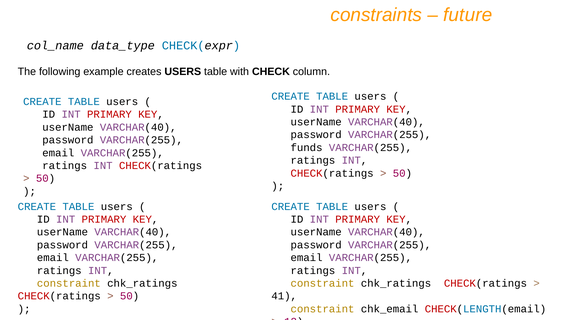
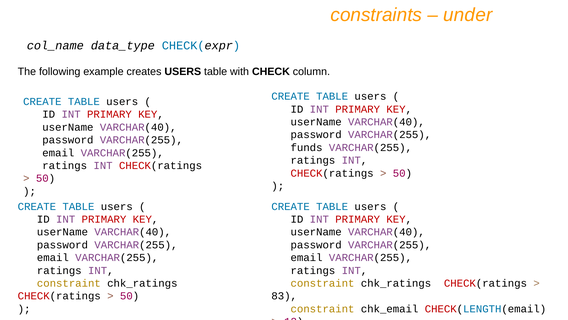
future: future -> under (468, 15)
41: 41 -> 83 (284, 296)
